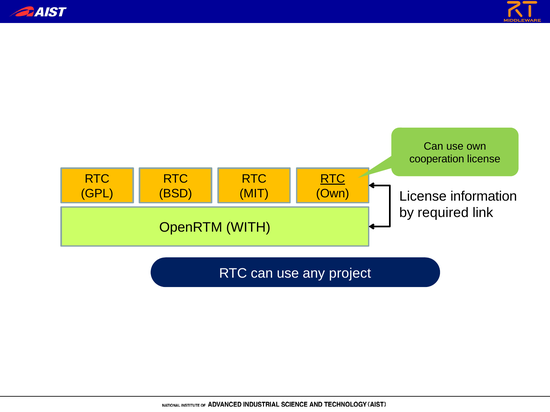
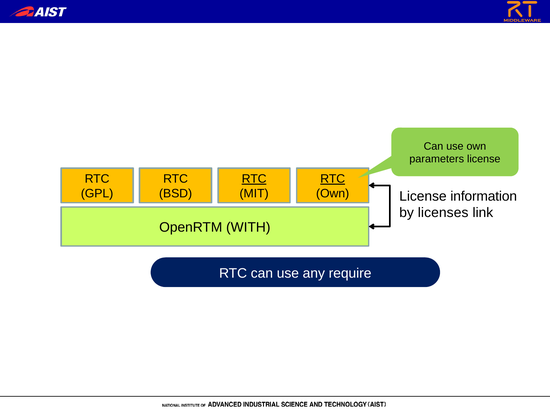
cooperation: cooperation -> parameters (437, 159)
RTC underline: none -> present (254, 179)
required: required -> licenses (443, 213)
project: project -> require (350, 274)
